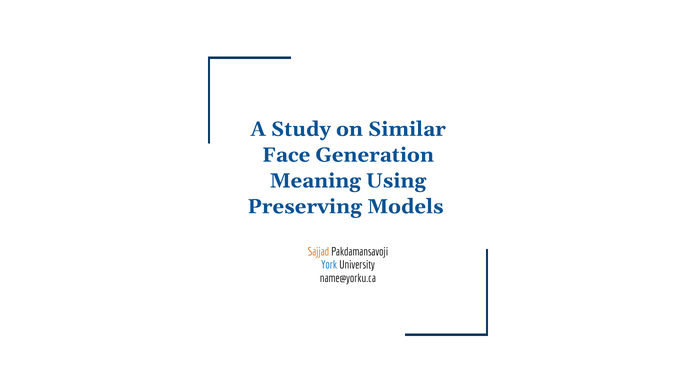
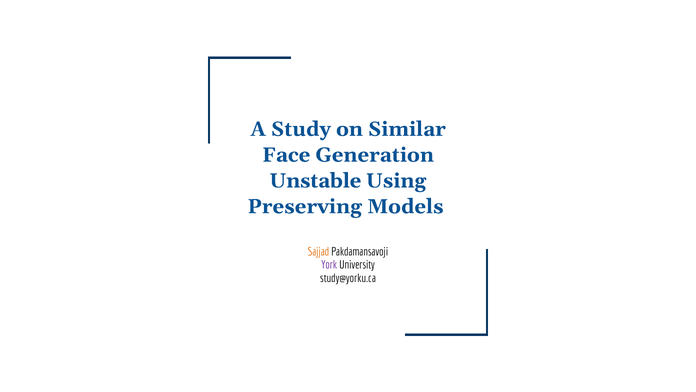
Meaning: Meaning -> Unstable (315, 181)
York colour: blue -> purple (329, 265)
name@yorku.ca: name@yorku.ca -> study@yorku.ca (348, 278)
